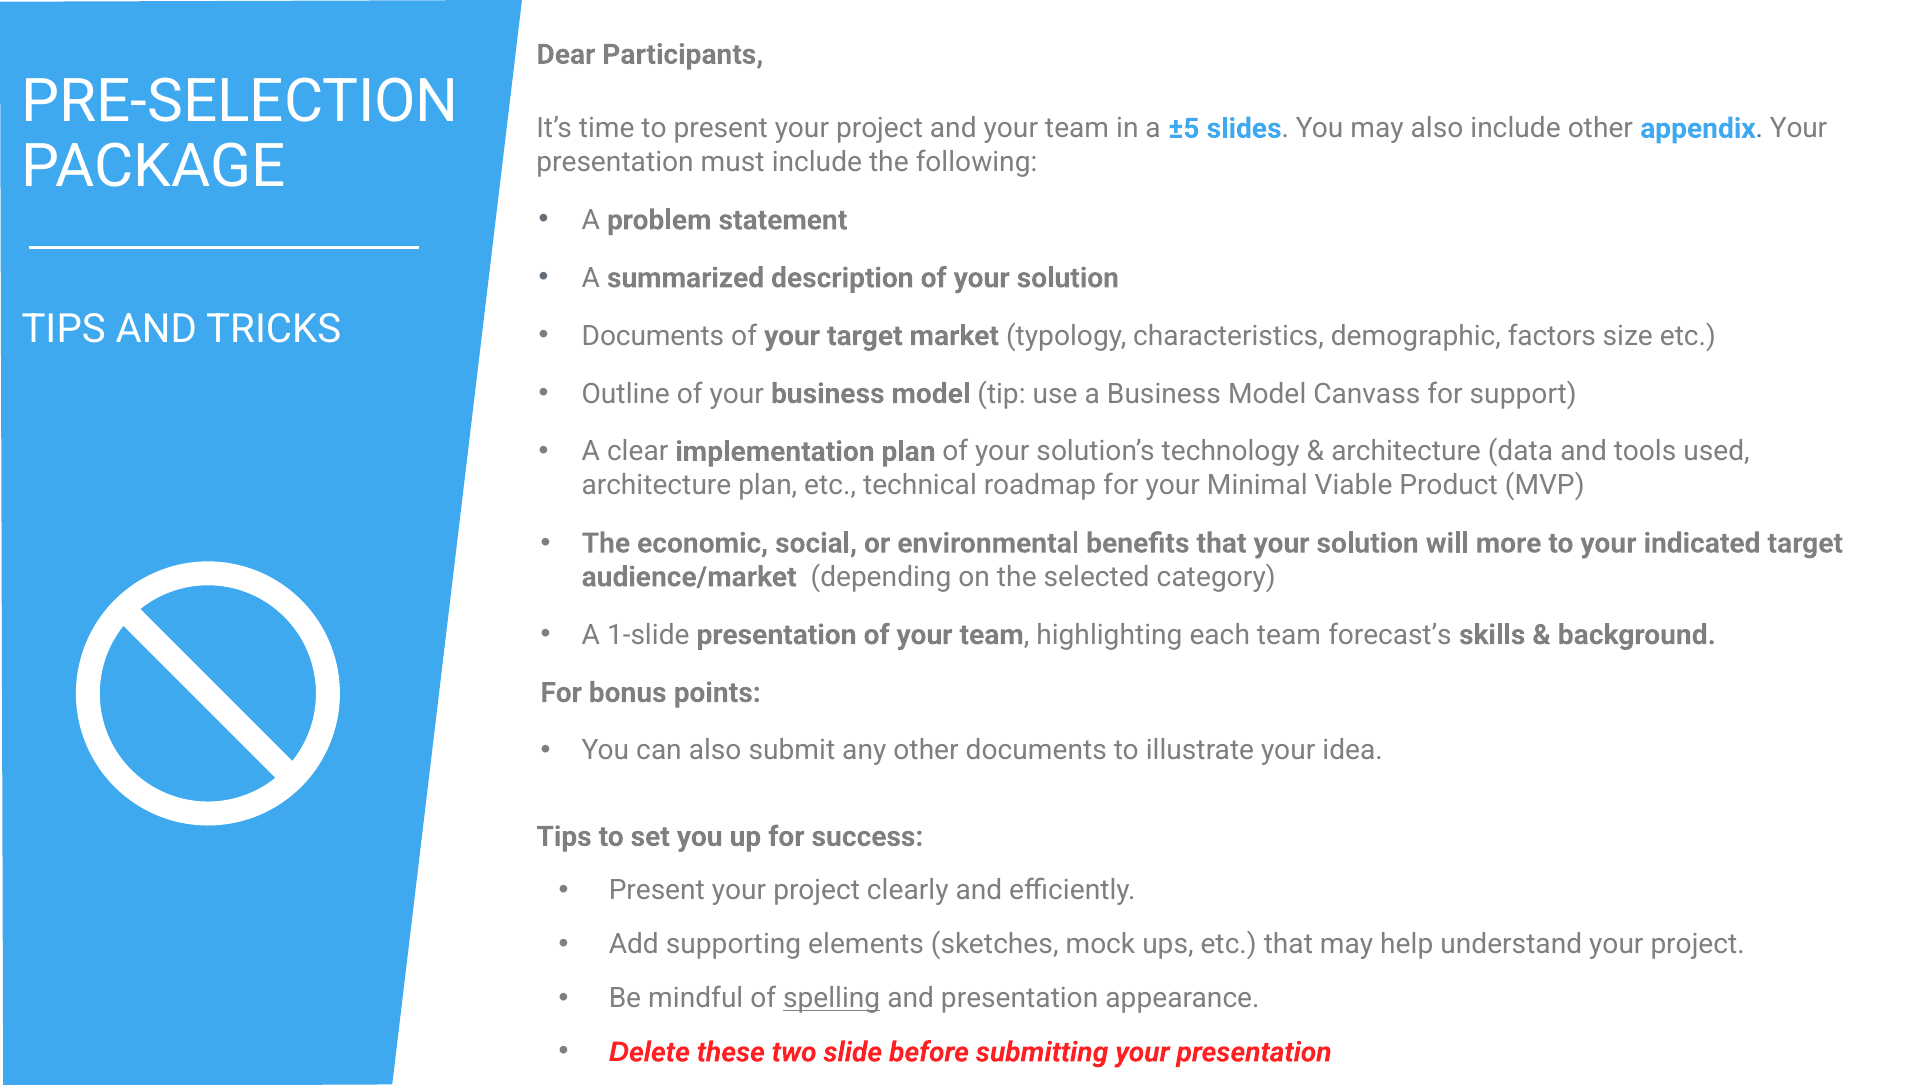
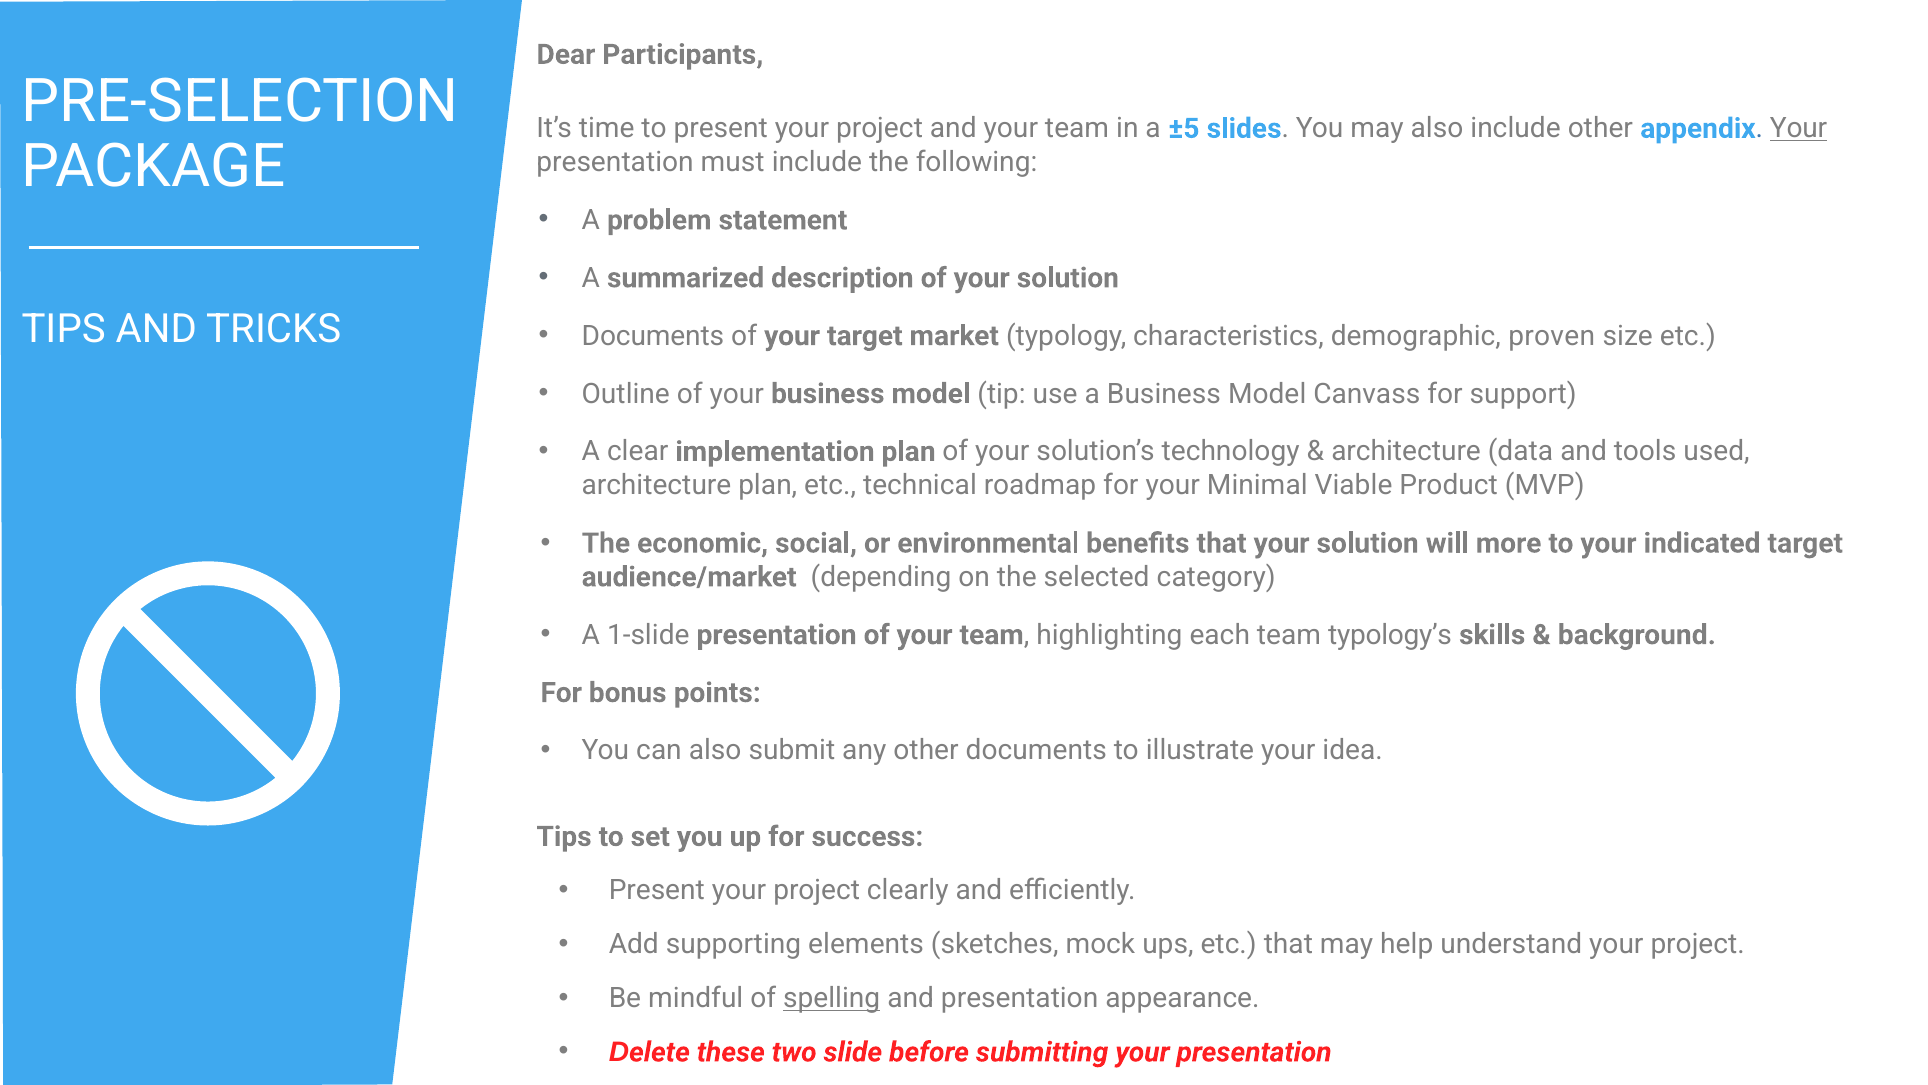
Your underline: none -> present (1799, 128)
factors: factors -> proven (1552, 336)
forecast’s: forecast’s -> typology’s (1390, 635)
